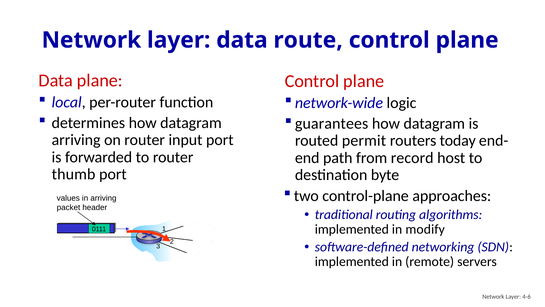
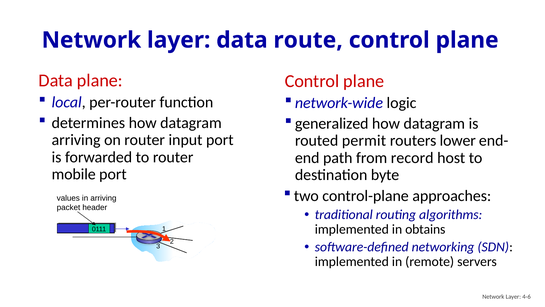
guarantees: guarantees -> generalized (332, 123)
today: today -> lower (458, 140)
thumb: thumb -> mobile (74, 174)
modify: modify -> obtains (425, 229)
